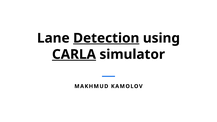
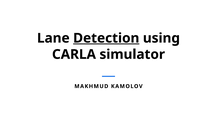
CARLA underline: present -> none (74, 54)
